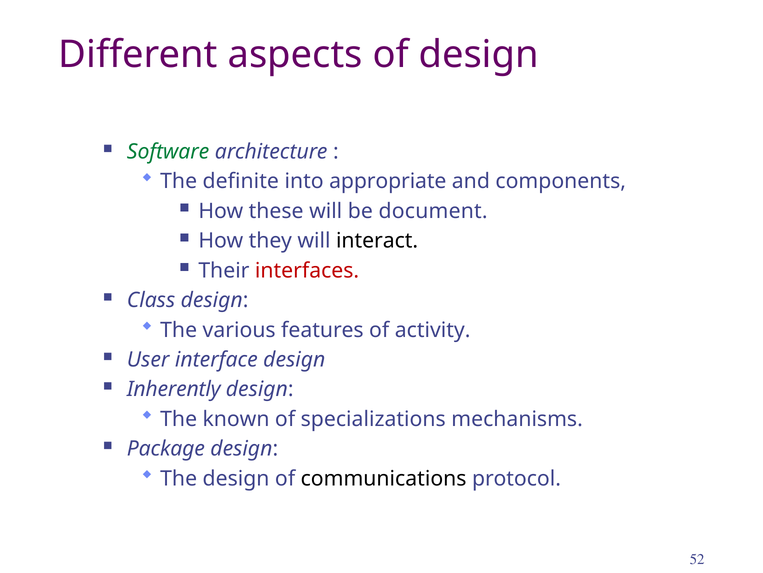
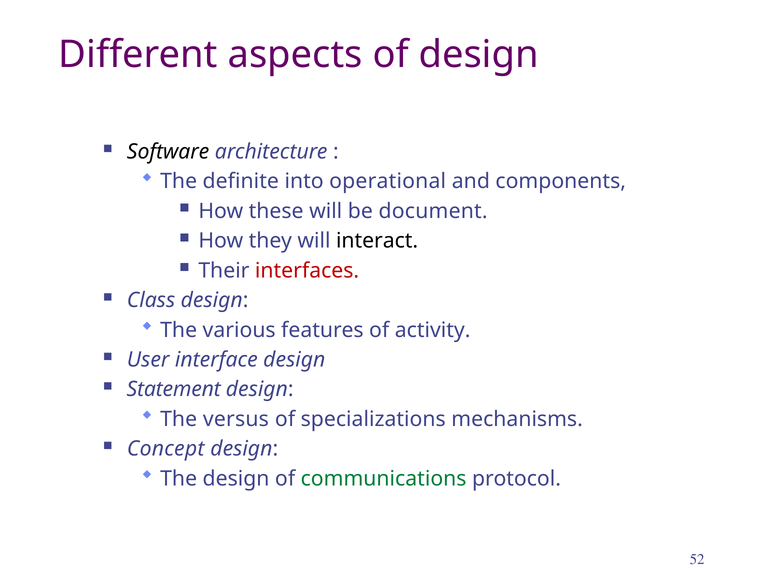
Software colour: green -> black (168, 152)
appropriate: appropriate -> operational (388, 181)
Inherently: Inherently -> Statement (174, 389)
known: known -> versus (236, 419)
Package: Package -> Concept (166, 448)
communications colour: black -> green (384, 478)
